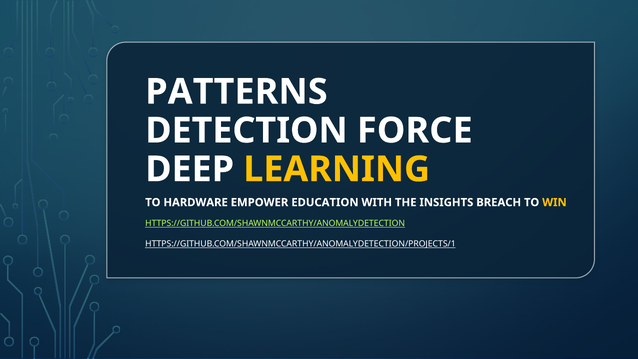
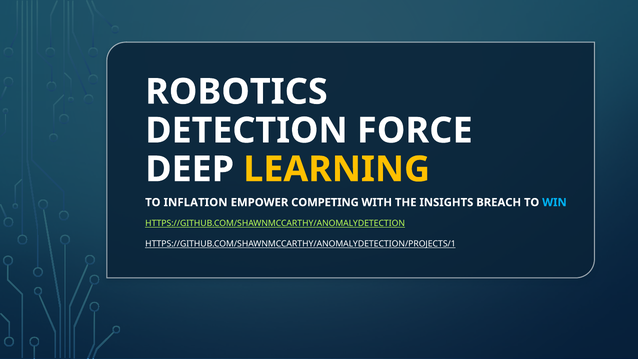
PATTERNS: PATTERNS -> ROBOTICS (236, 92)
HARDWARE: HARDWARE -> INFLATION (196, 202)
EDUCATION: EDUCATION -> COMPETING (325, 202)
WIN colour: yellow -> light blue (554, 202)
